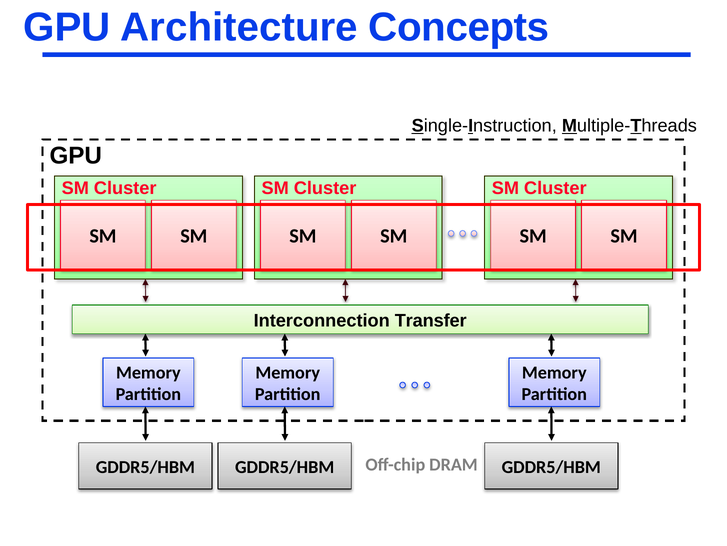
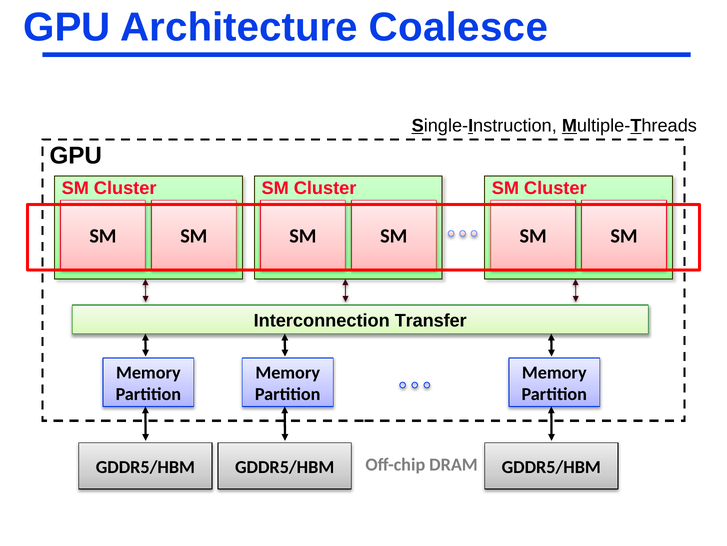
Concepts: Concepts -> Coalesce (459, 27)
